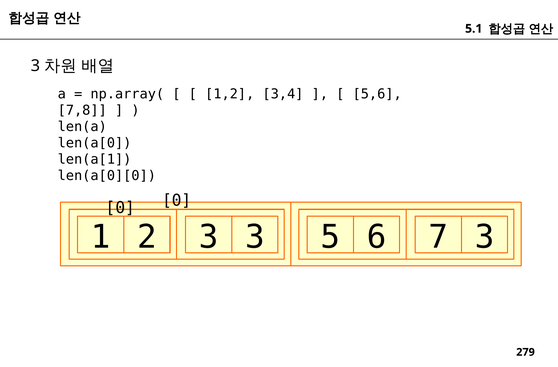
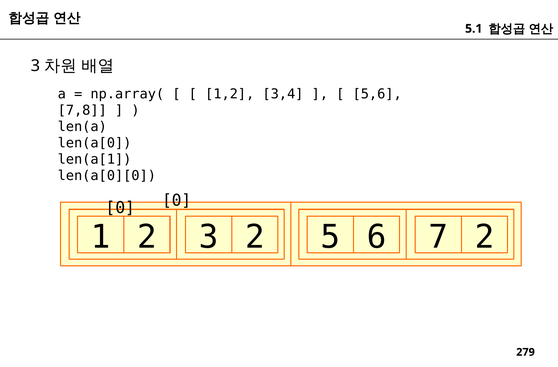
3 3: 3 -> 2 (255, 237)
7 3: 3 -> 2 (485, 237)
